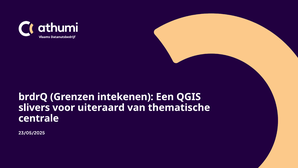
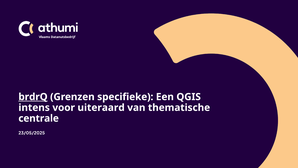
brdrQ underline: none -> present (33, 97)
intekenen: intekenen -> specifieke (125, 97)
slivers: slivers -> intens (34, 107)
